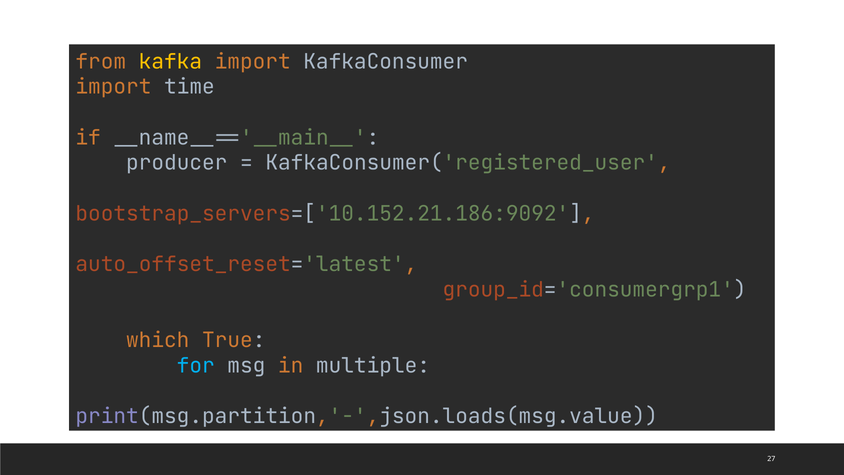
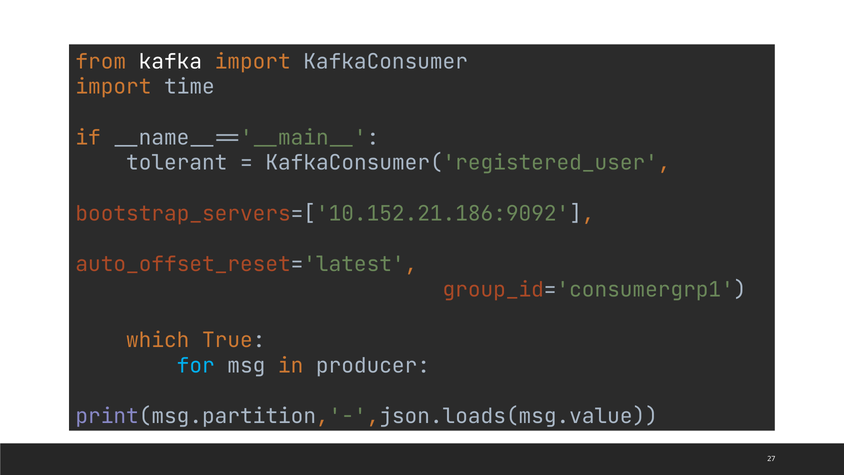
kafka colour: yellow -> white (170, 62)
producer: producer -> tolerant (177, 163)
multiple: multiple -> producer (373, 365)
